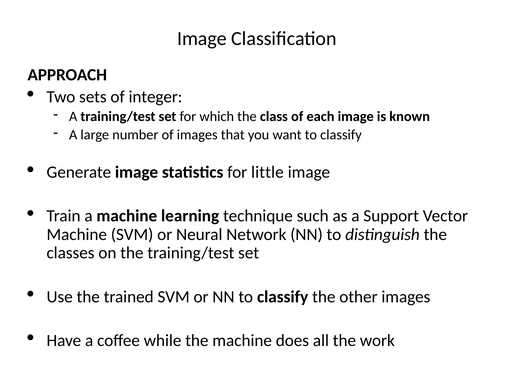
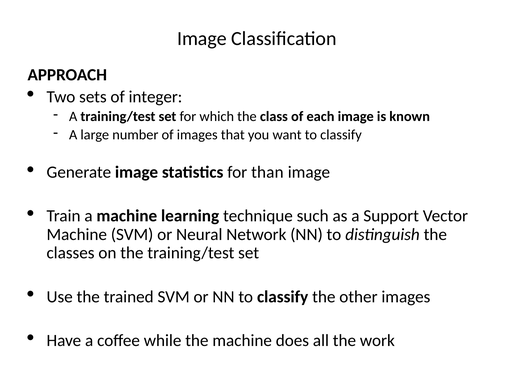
little: little -> than (267, 172)
